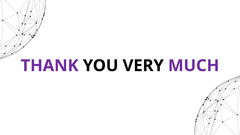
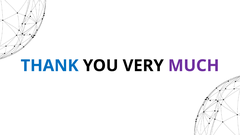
THANK colour: purple -> blue (50, 66)
